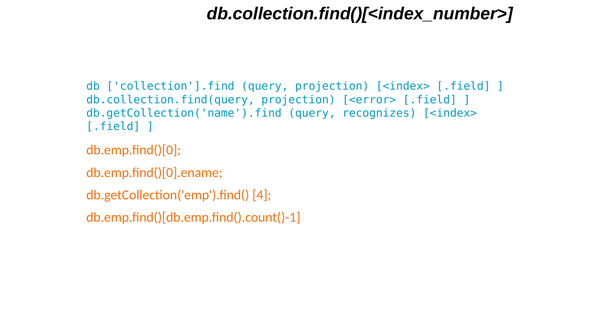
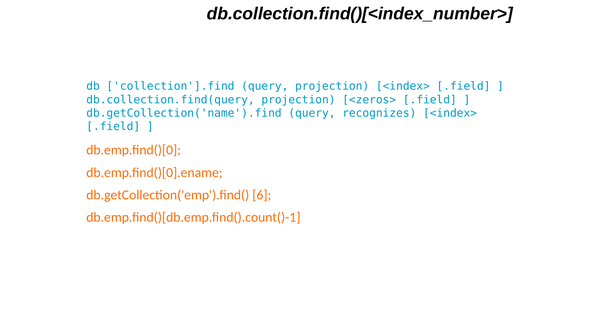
<error>: <error> -> <zeros> (369, 100)
4: 4 -> 6 (262, 195)
